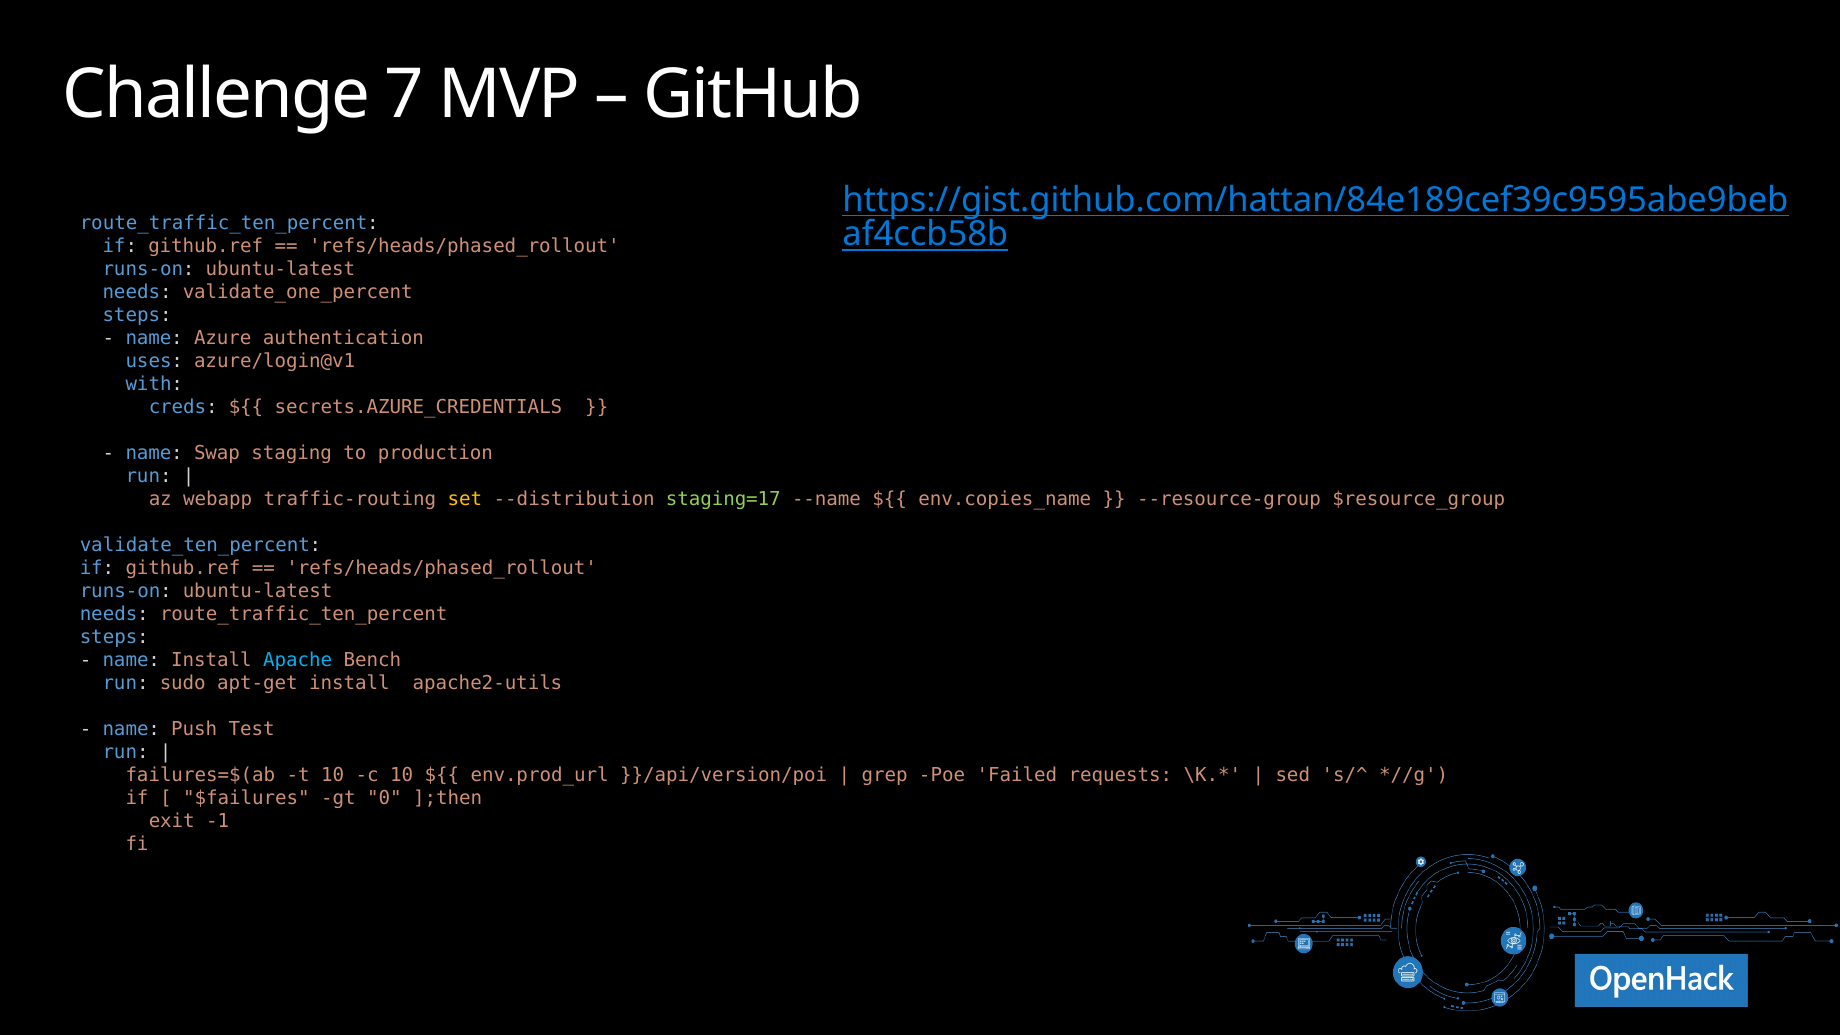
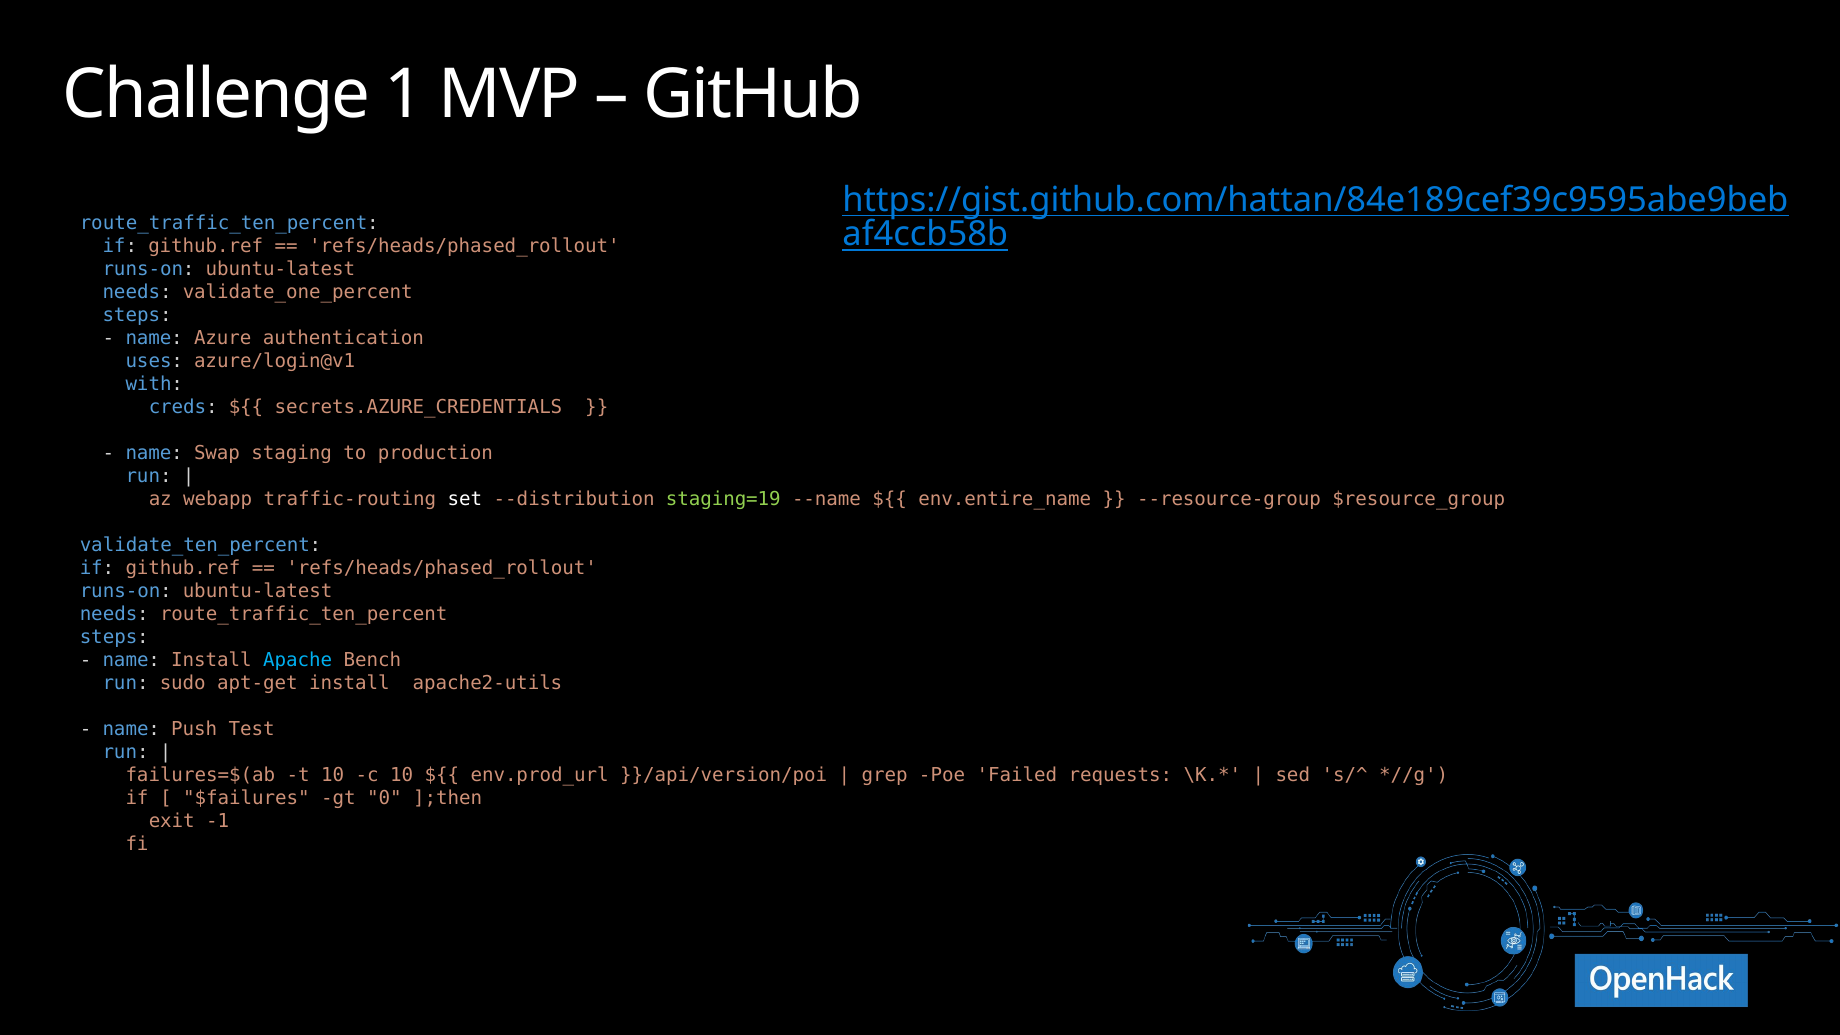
7: 7 -> 1 (405, 94)
set colour: yellow -> white (465, 499)
staging=17: staging=17 -> staging=19 (723, 499)
env.copies_name: env.copies_name -> env.entire_name (1005, 499)
